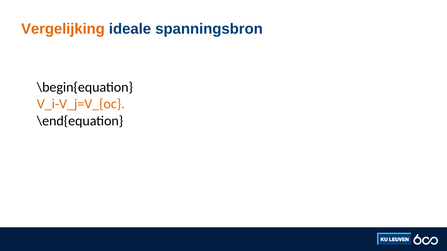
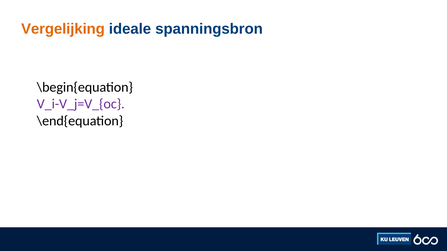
V_i-V_j=V_{oc colour: orange -> purple (81, 104)
